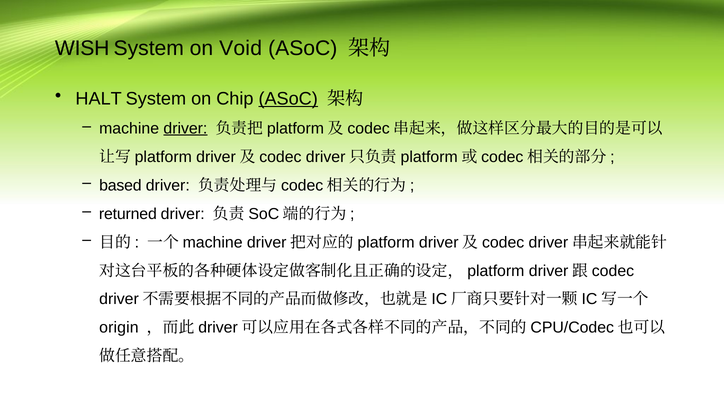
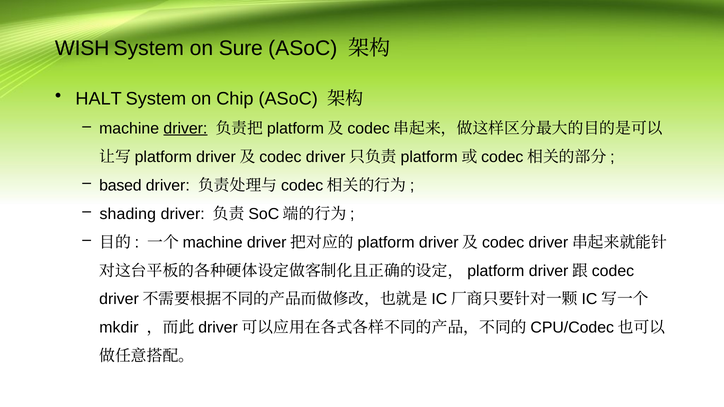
Void: Void -> Sure (241, 48)
ASoC underline: present -> none (288, 99)
returned: returned -> shading (128, 214)
origin: origin -> mkdir (119, 328)
